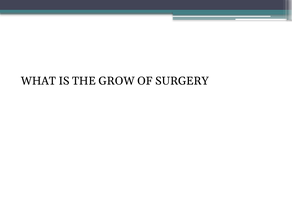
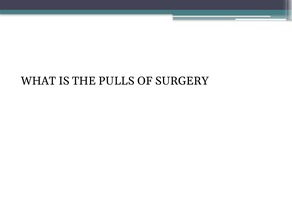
GROW: GROW -> PULLS (117, 81)
